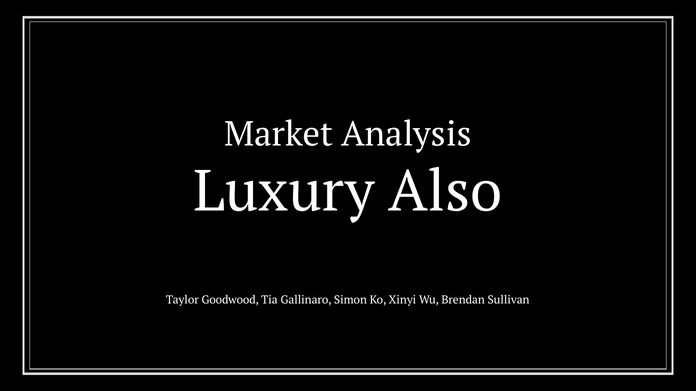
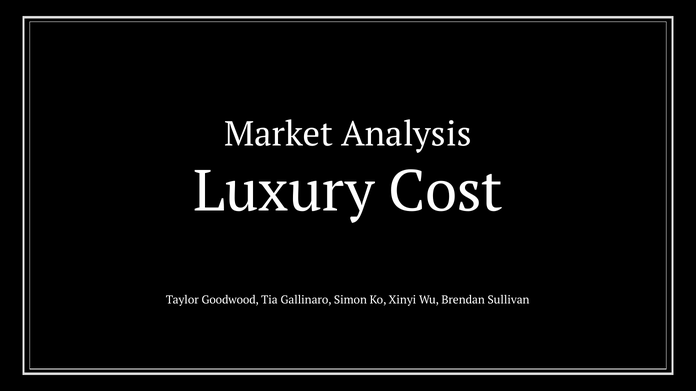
Also: Also -> Cost (446, 192)
